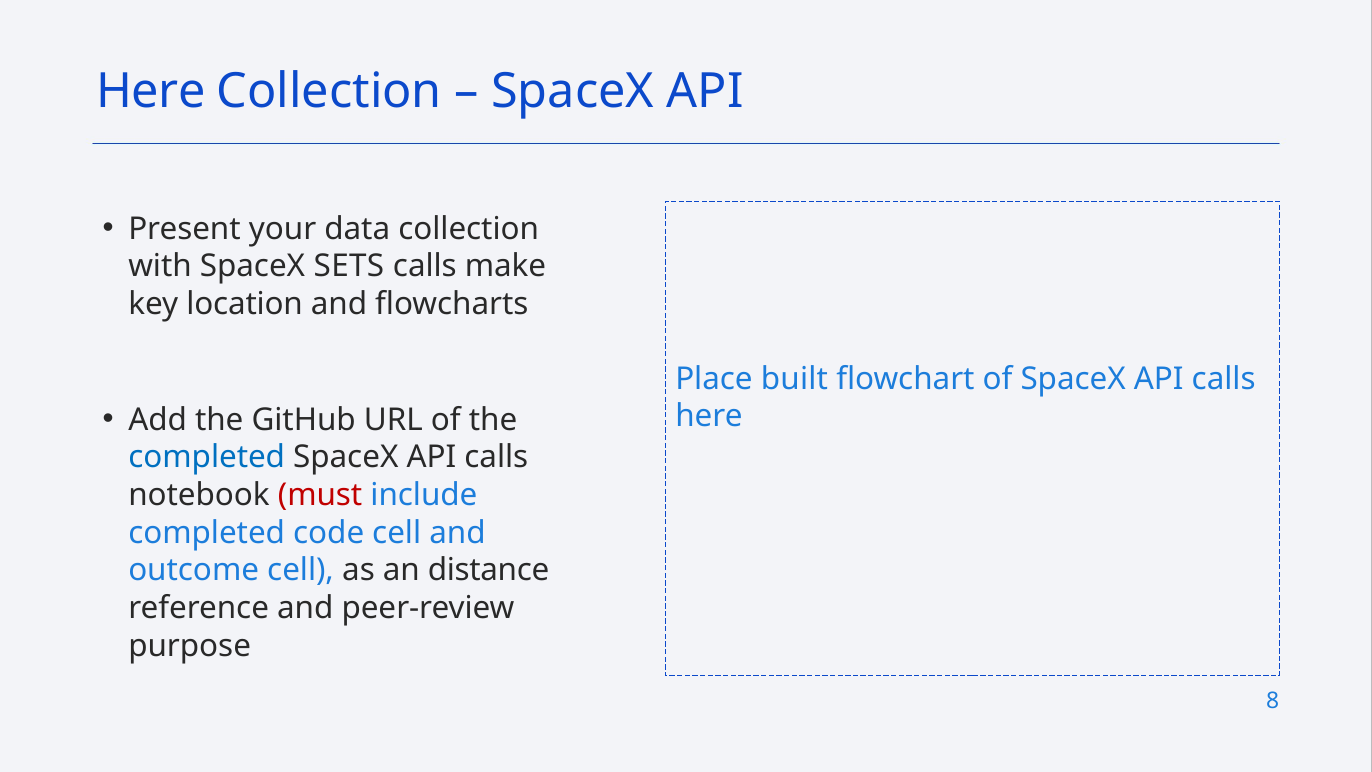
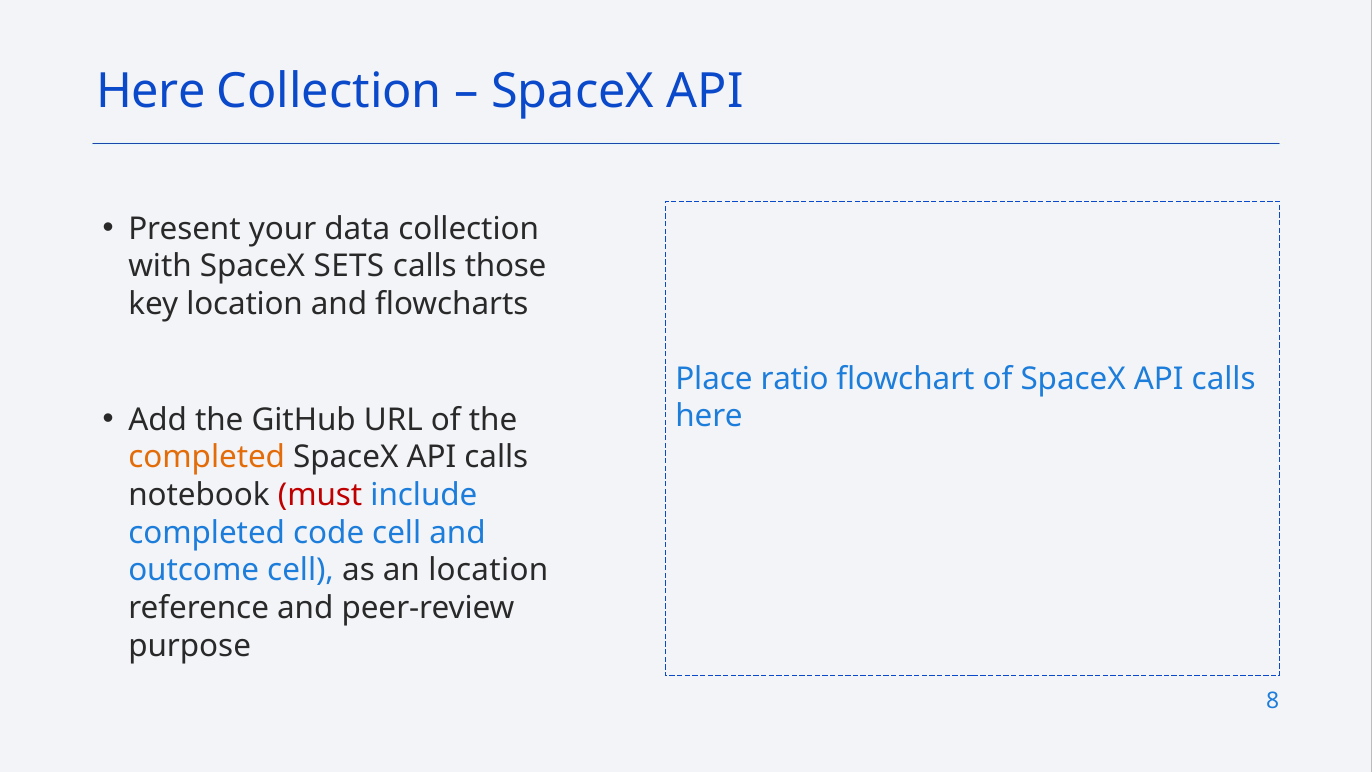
make: make -> those (506, 266)
built: built -> ratio (795, 379)
completed colour: blue -> orange (207, 457)
an distance: distance -> location (488, 570)
